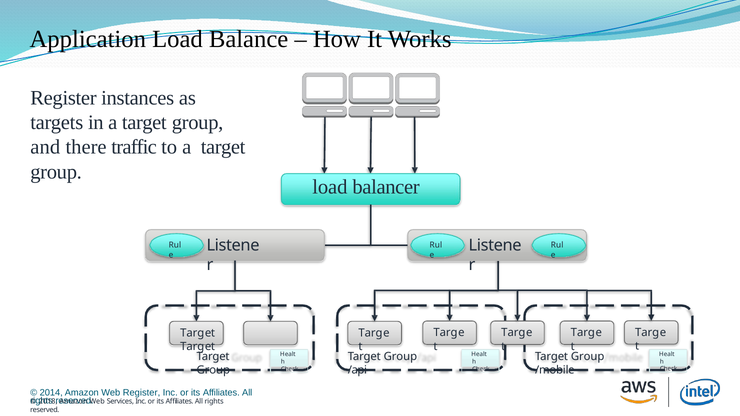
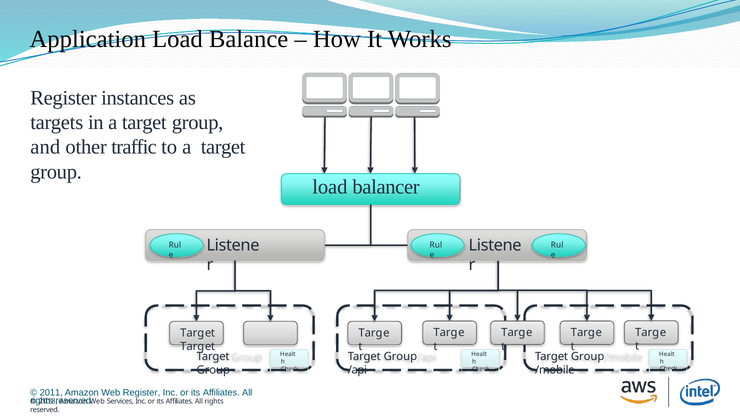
there: there -> other (86, 147)
2014: 2014 -> 2011 (51, 393)
